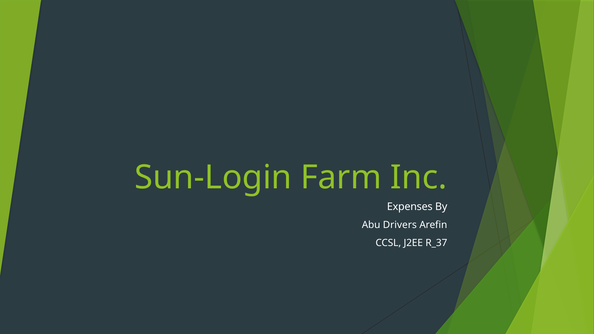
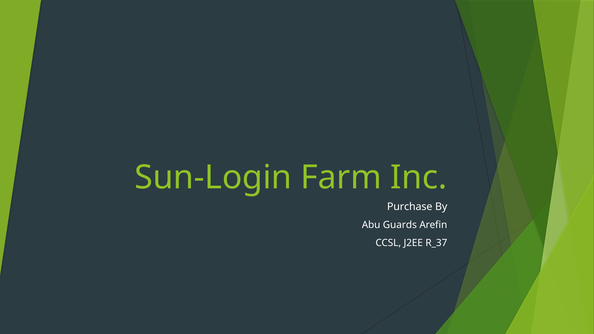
Expenses: Expenses -> Purchase (410, 207)
Drivers: Drivers -> Guards (400, 225)
